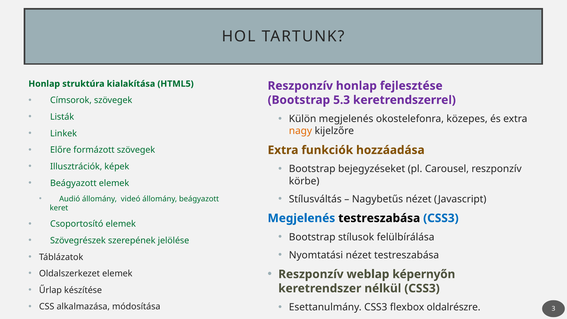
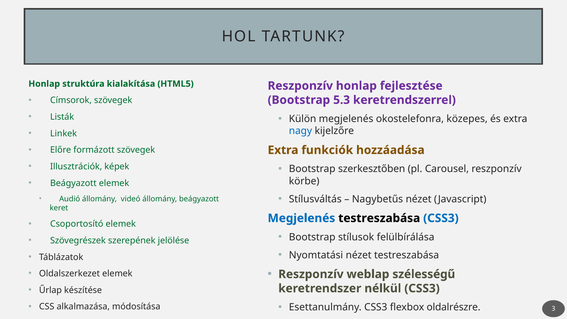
nagy colour: orange -> blue (300, 131)
bejegyzéseket: bejegyzéseket -> szerkesztőben (372, 169)
képernyőn: képernyőn -> szélességű (424, 274)
